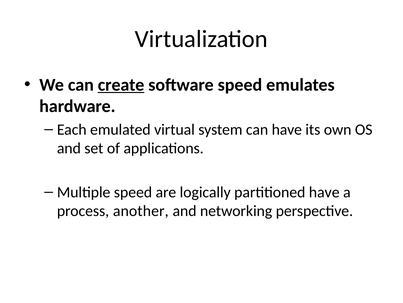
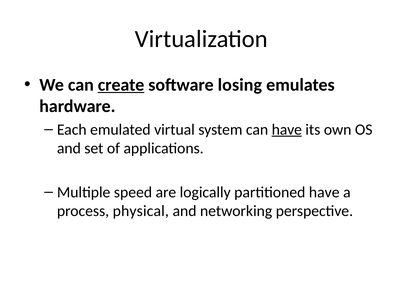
software speed: speed -> losing (240, 85)
have underline: none -> present (287, 129)
another: another -> physical (141, 211)
